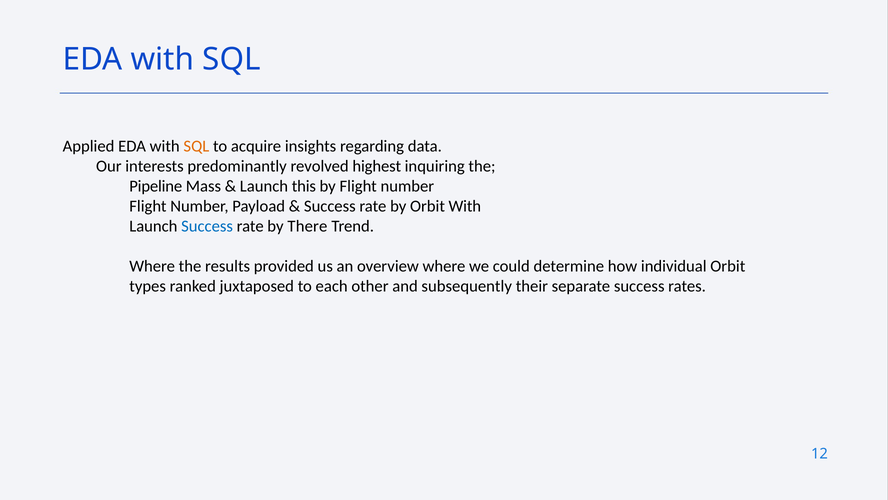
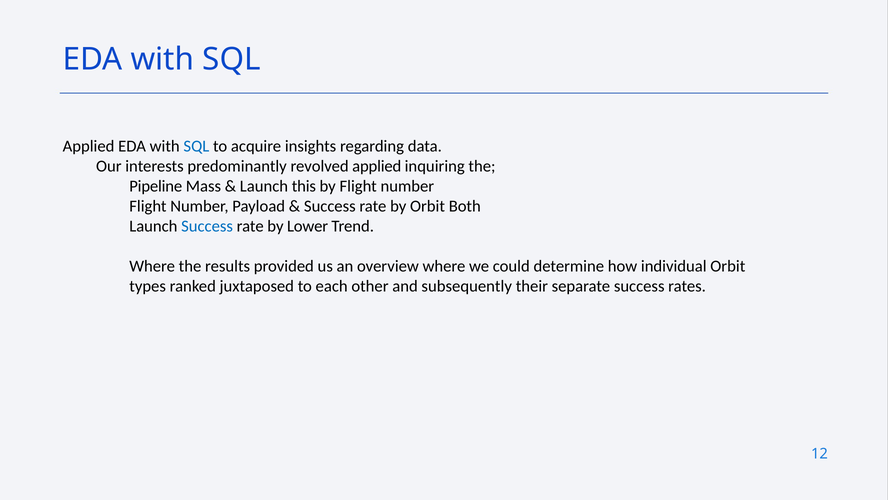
SQL colour: orange -> blue (196, 146)
revolved highest: highest -> applied (377, 166)
Orbit With: With -> Both (465, 206)
There: There -> Lower (308, 226)
